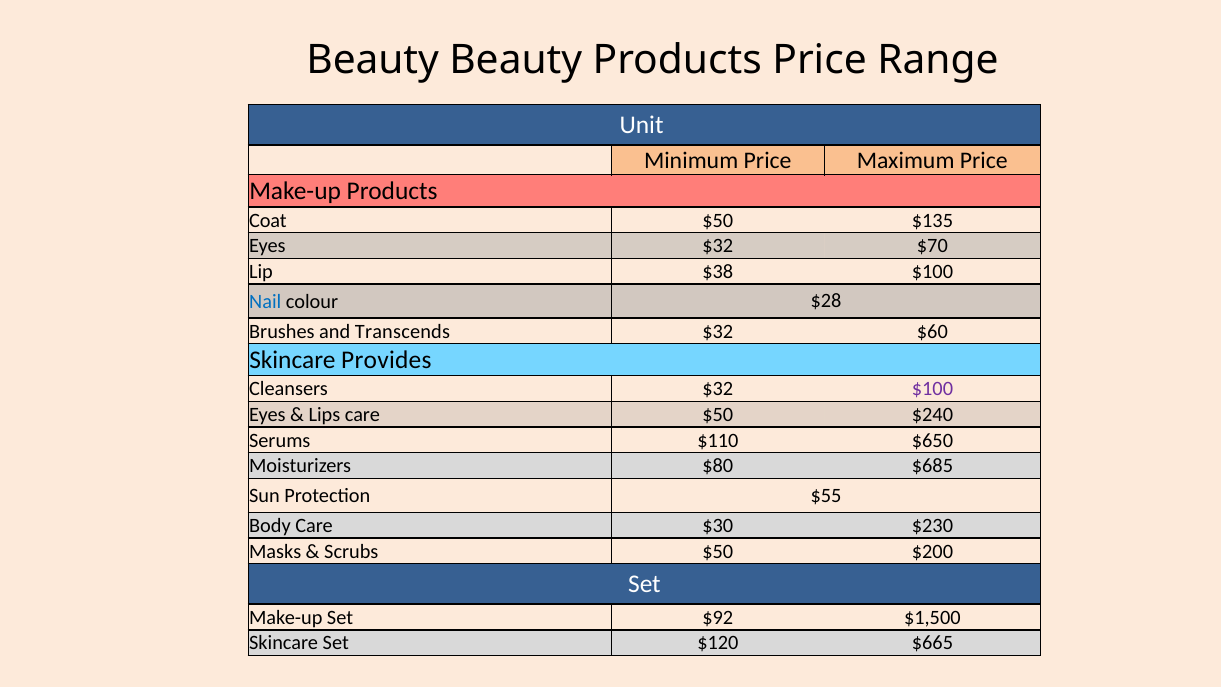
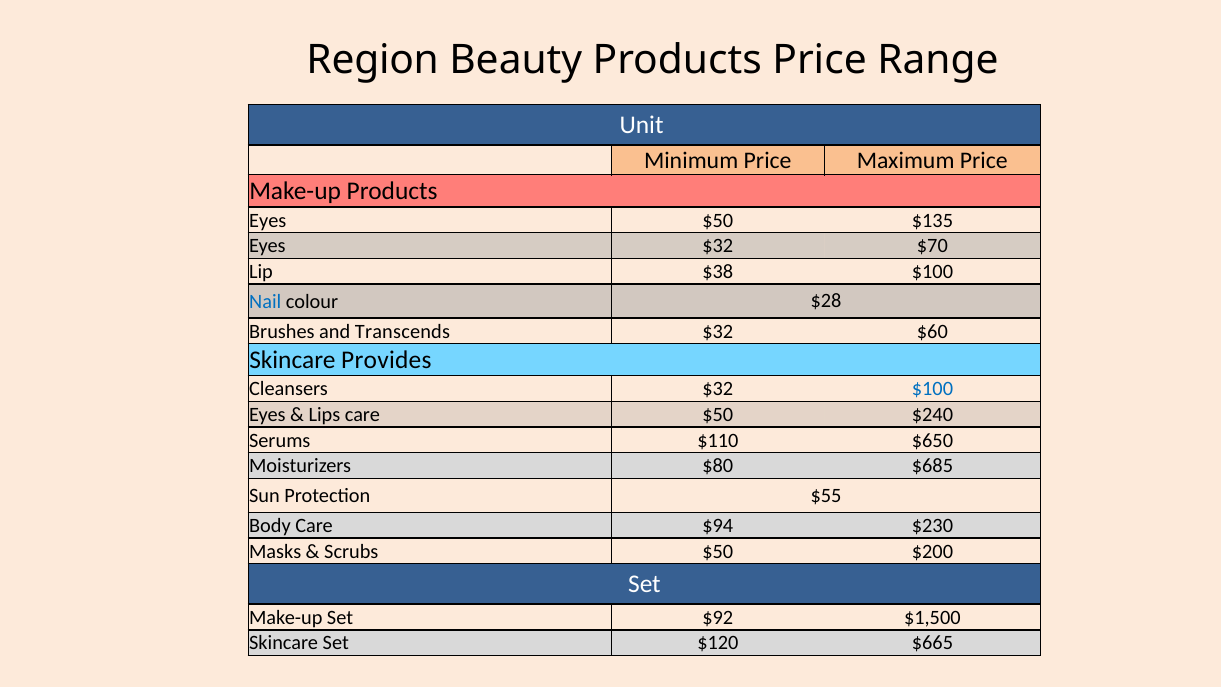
Beauty: Beauty -> Region (373, 60)
Coat: Coat -> Eyes (268, 220)
$100 colour: purple -> blue (932, 389)
$30: $30 -> $94 (718, 526)
